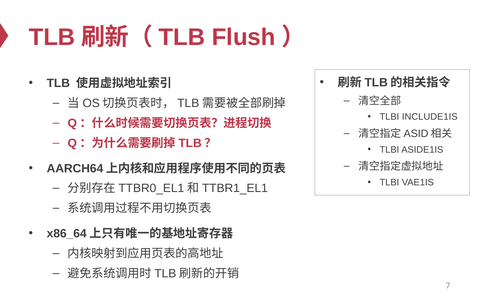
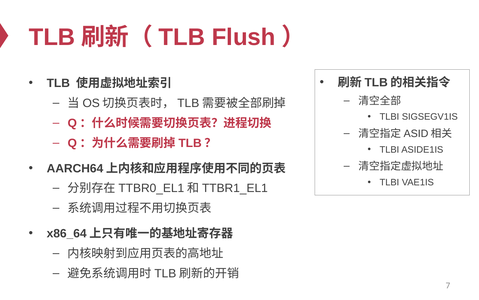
INCLUDE1IS: INCLUDE1IS -> SIGSEGV1IS (430, 117)
